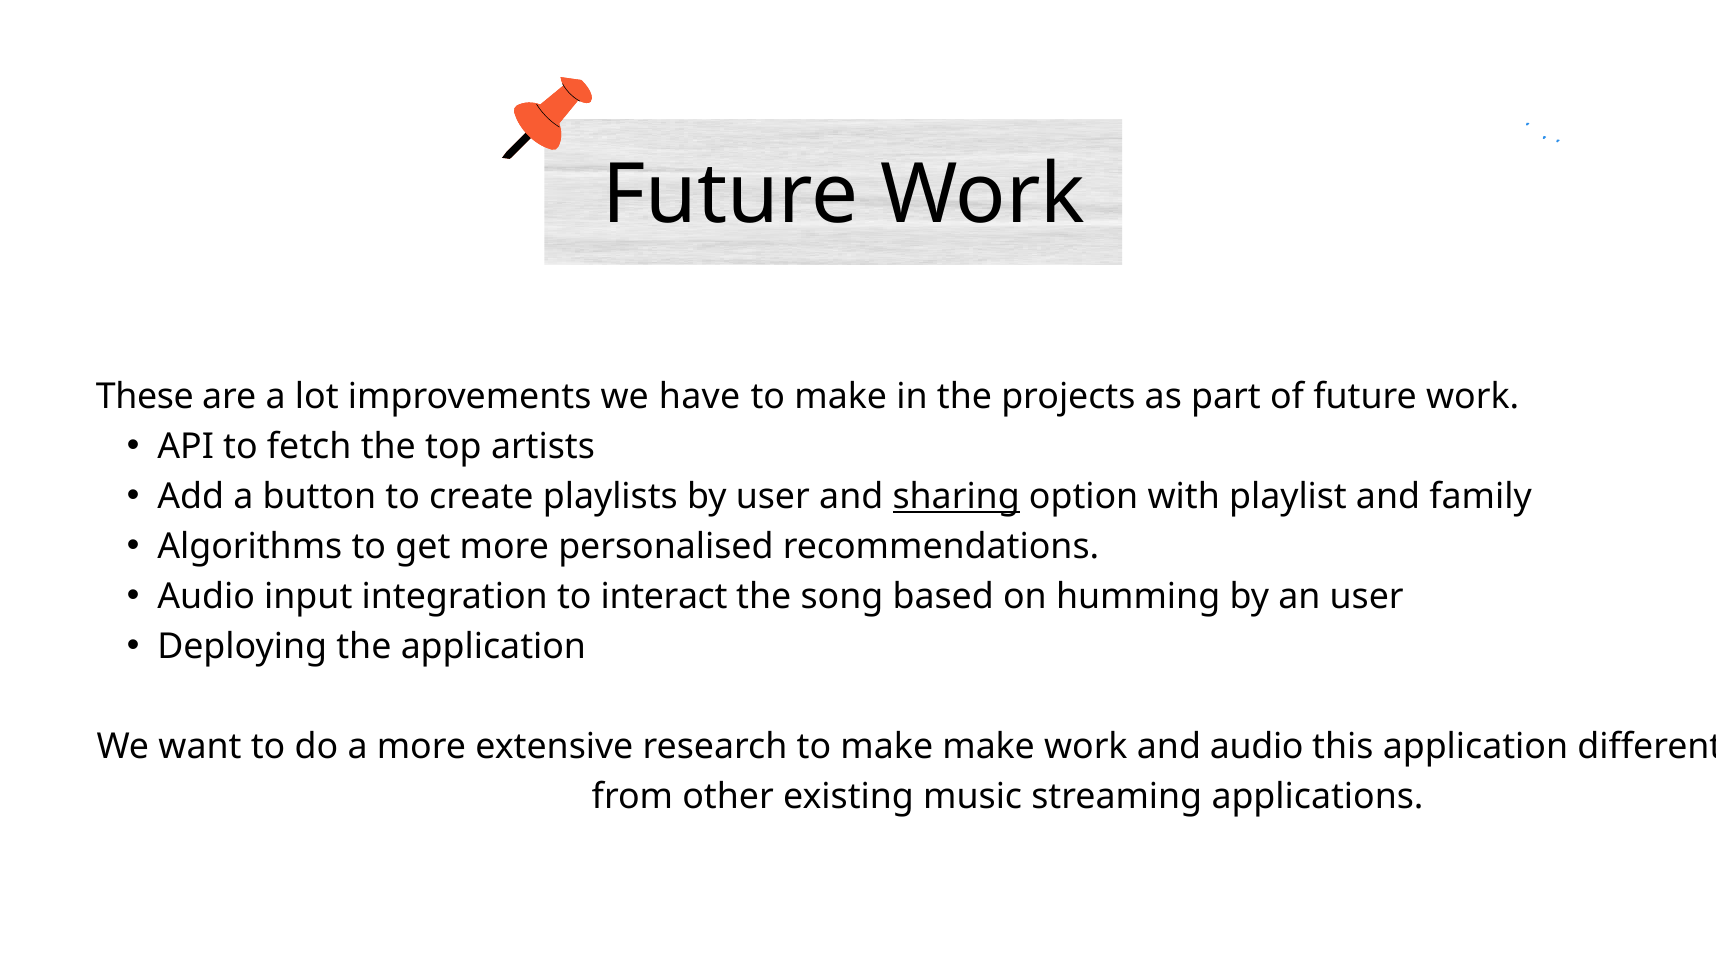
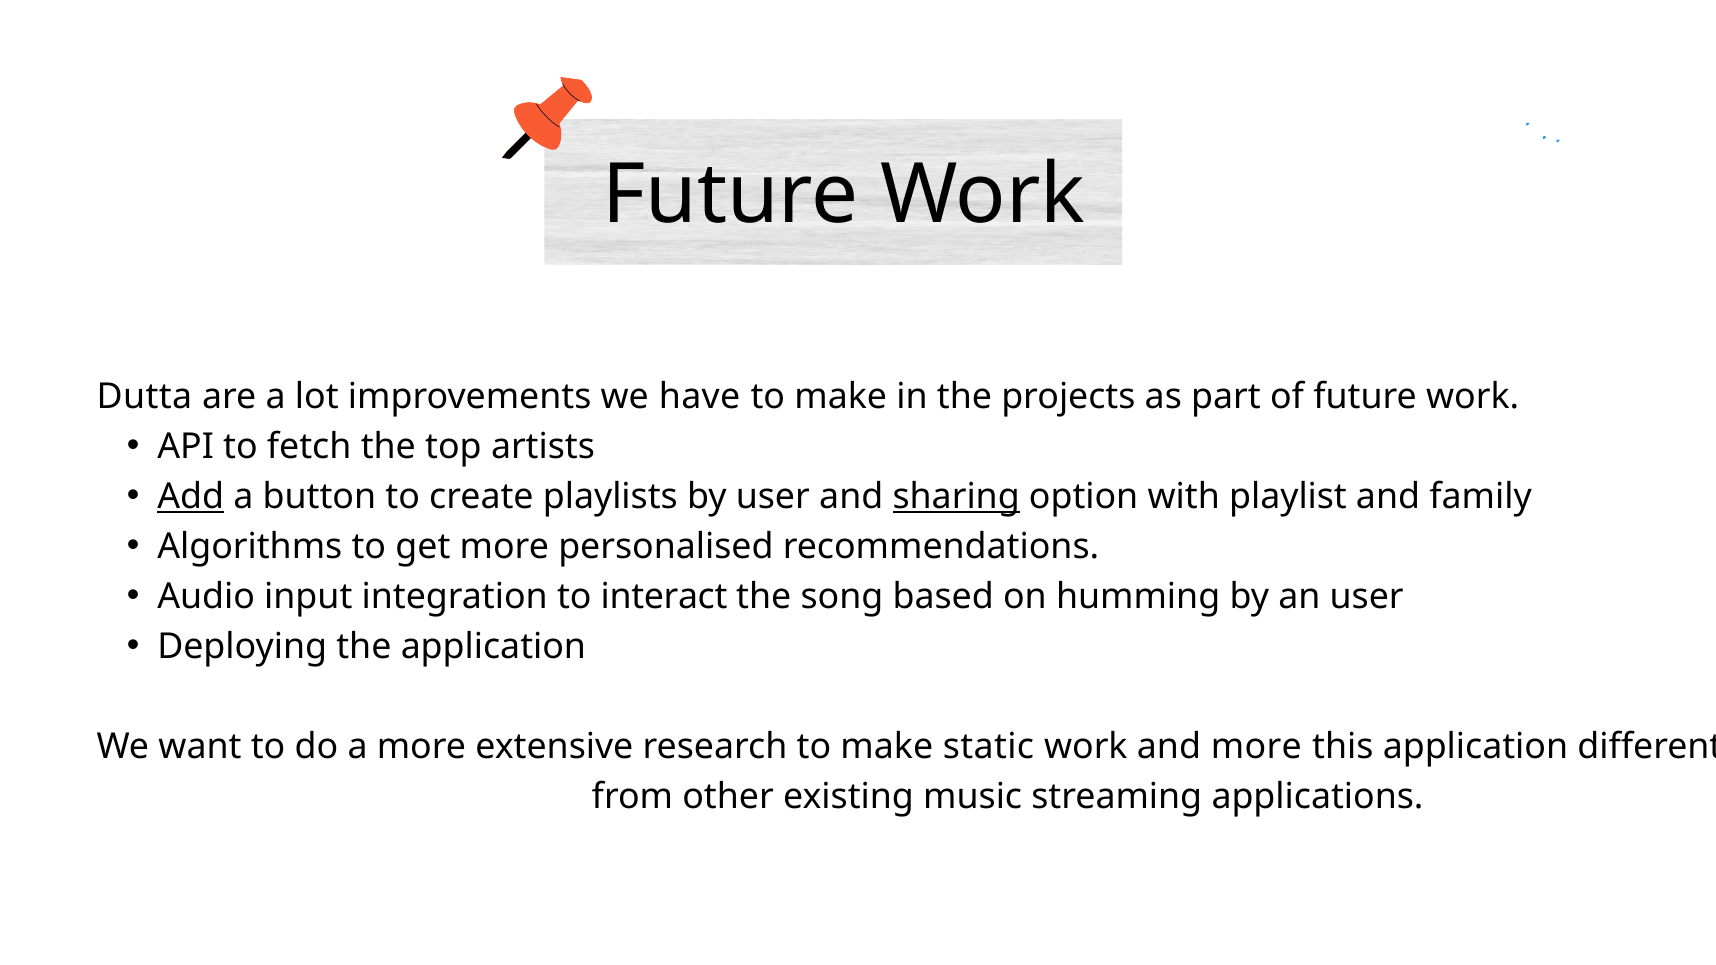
These: These -> Dutta (144, 396)
Add underline: none -> present (191, 497)
make make: make -> static (988, 747)
and audio: audio -> more (1256, 747)
